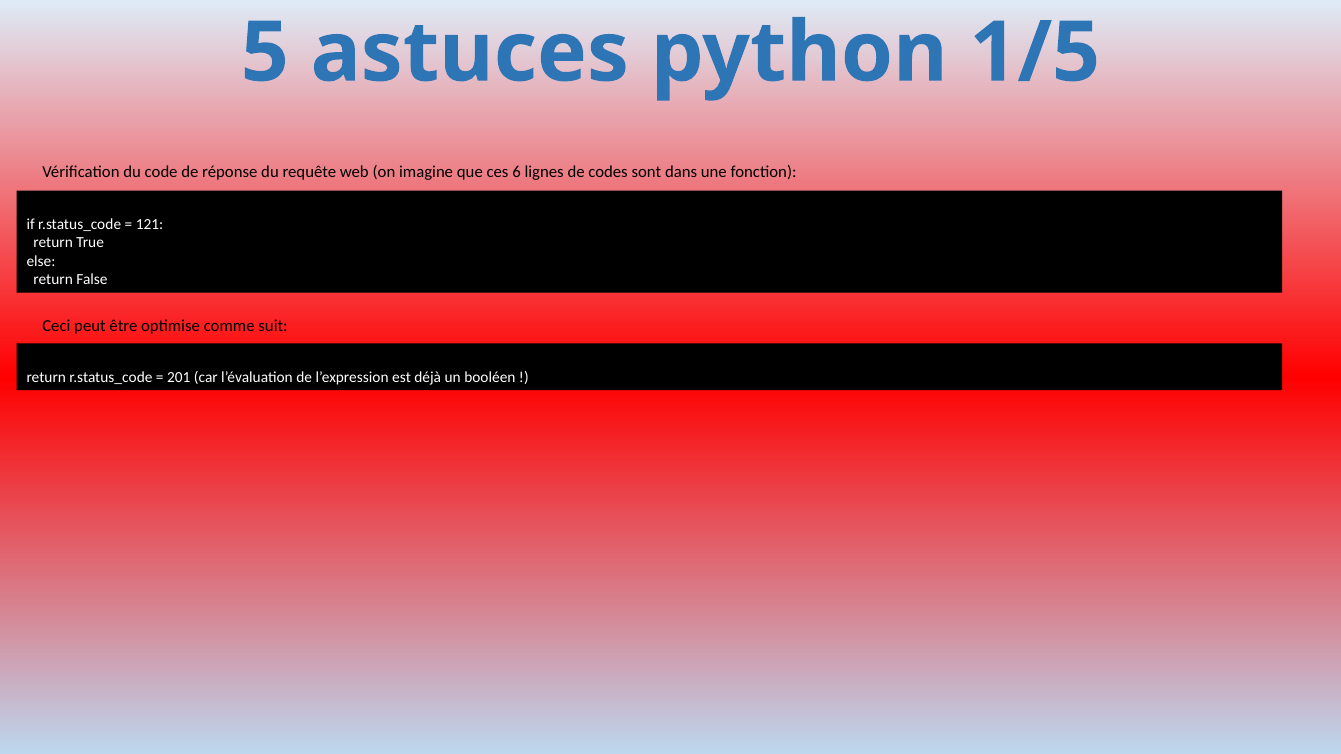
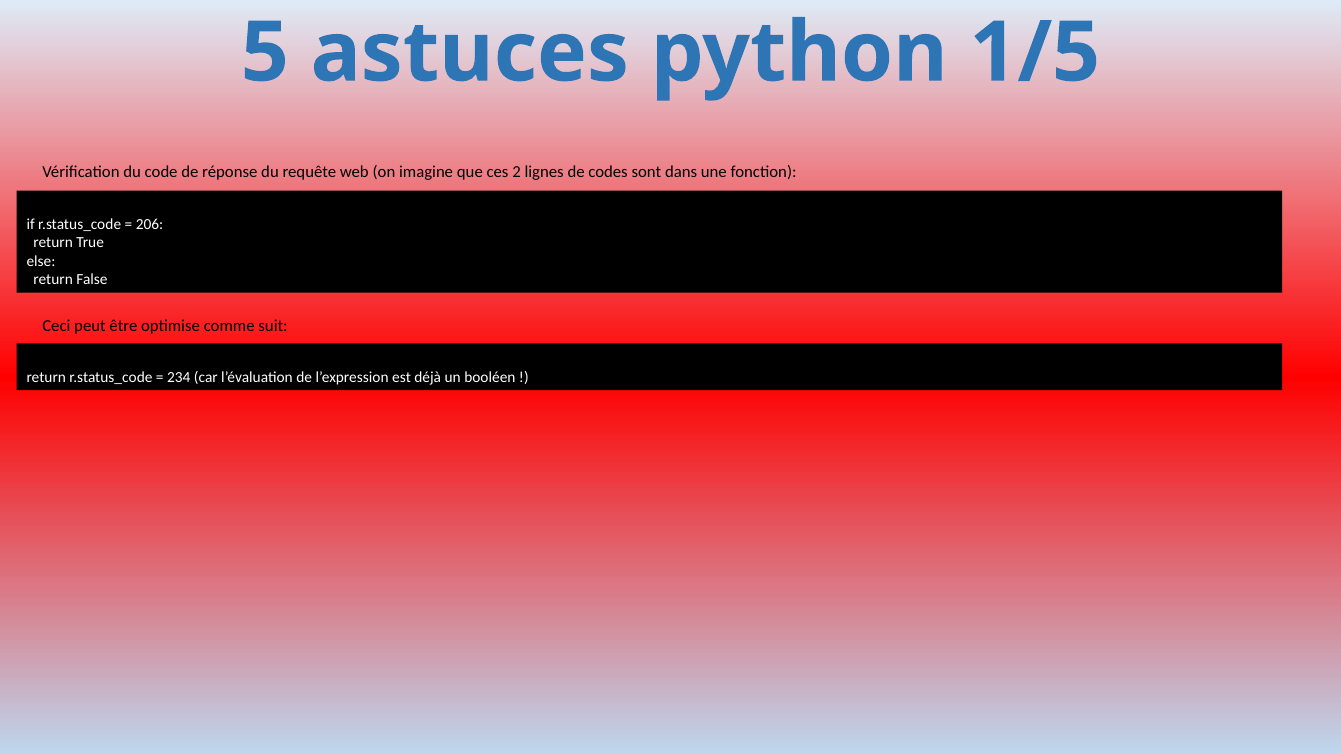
6: 6 -> 2 (517, 172)
121: 121 -> 206 (150, 224)
201: 201 -> 234 (179, 377)
